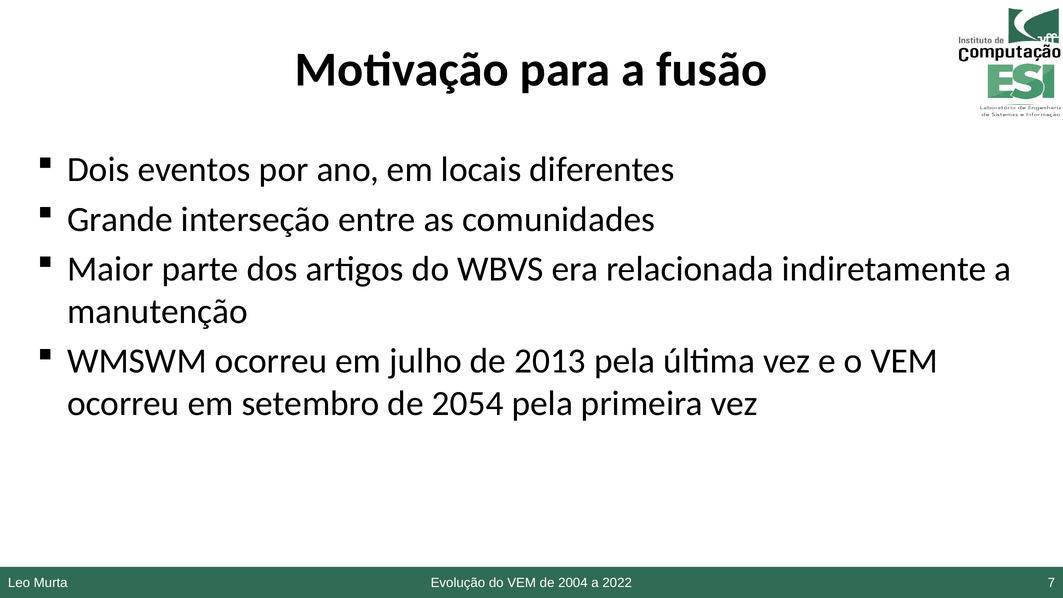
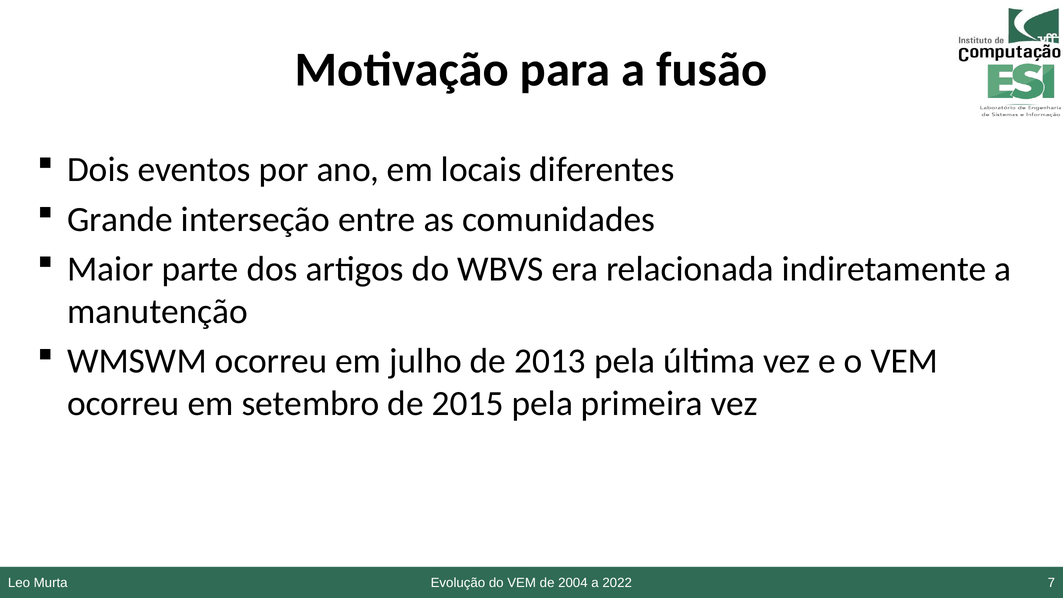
2054: 2054 -> 2015 (468, 404)
